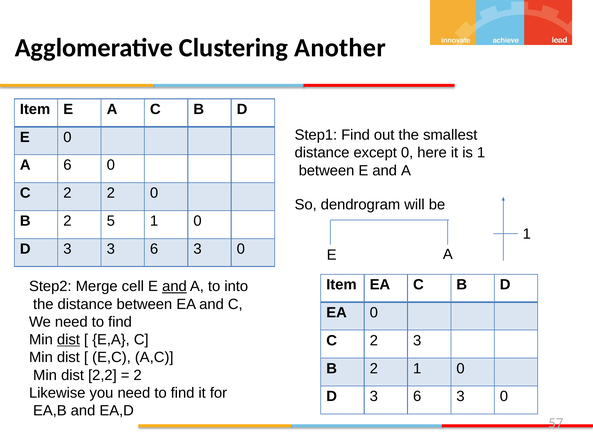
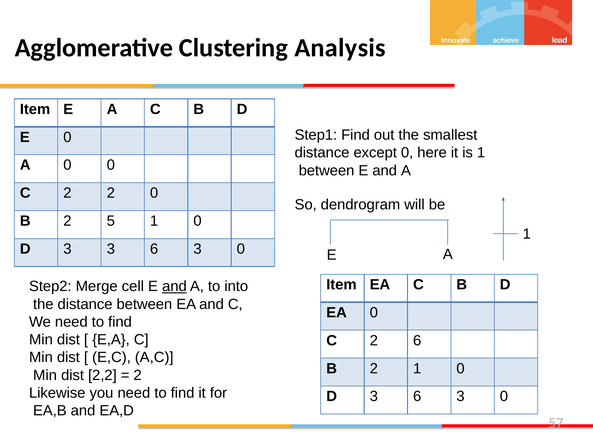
Another: Another -> Analysis (340, 48)
A 6: 6 -> 0 (67, 165)
dist underline: present -> none (68, 340)
2 3: 3 -> 6 (417, 341)
